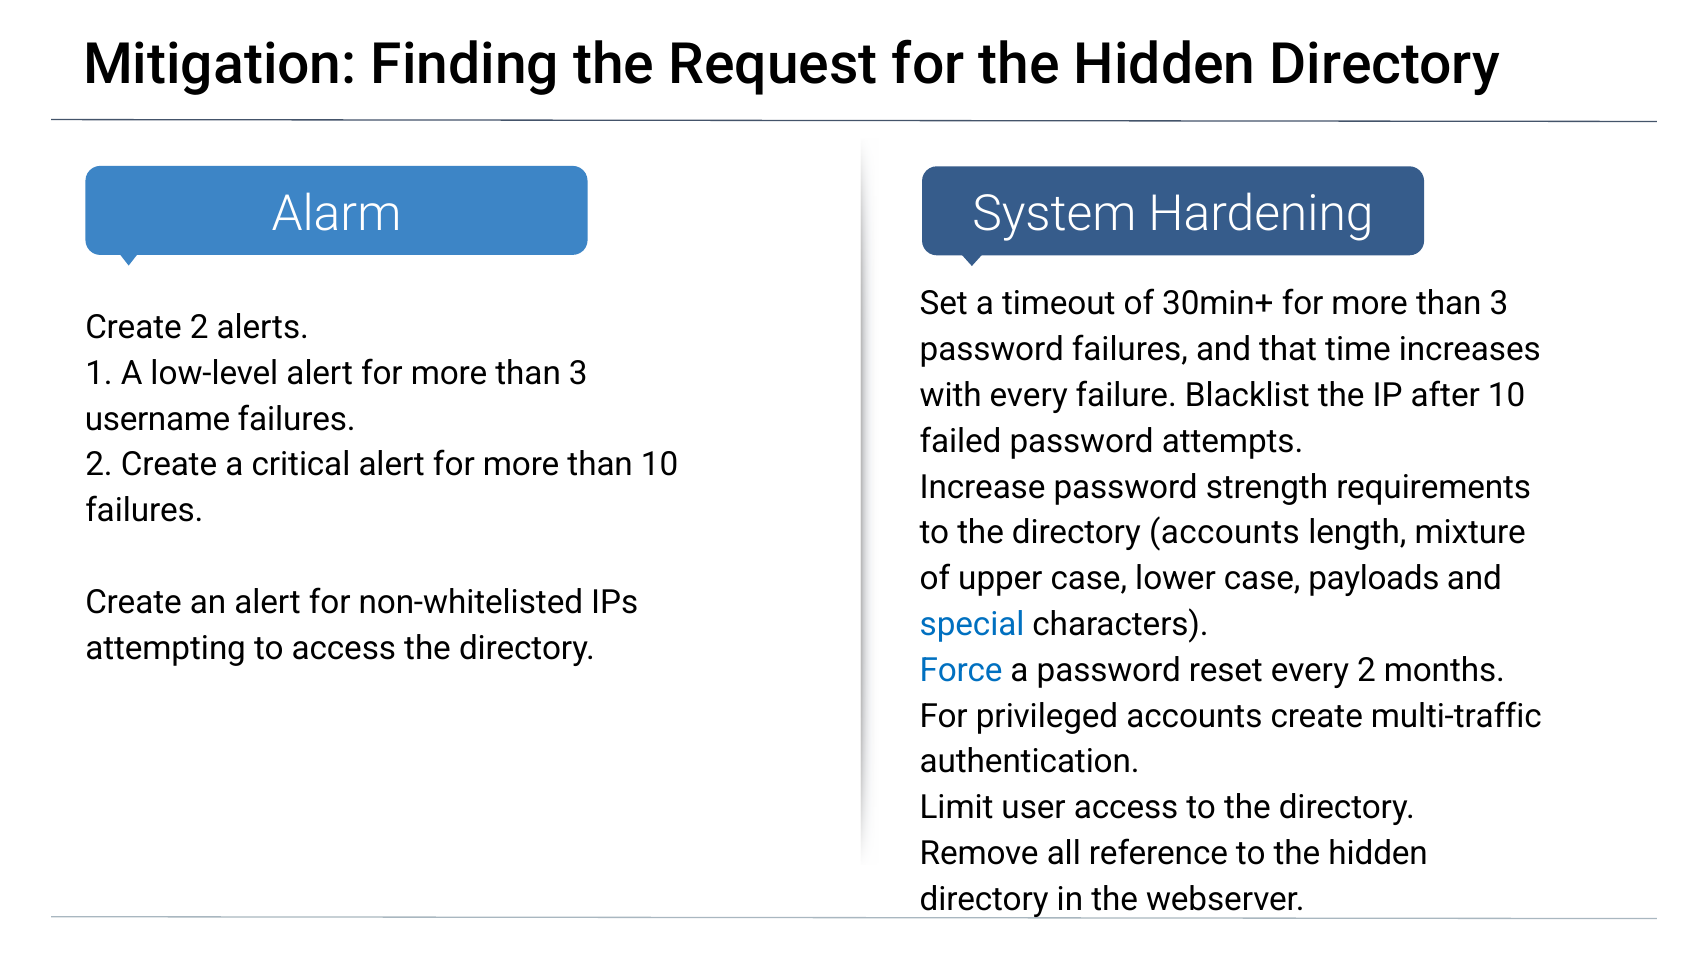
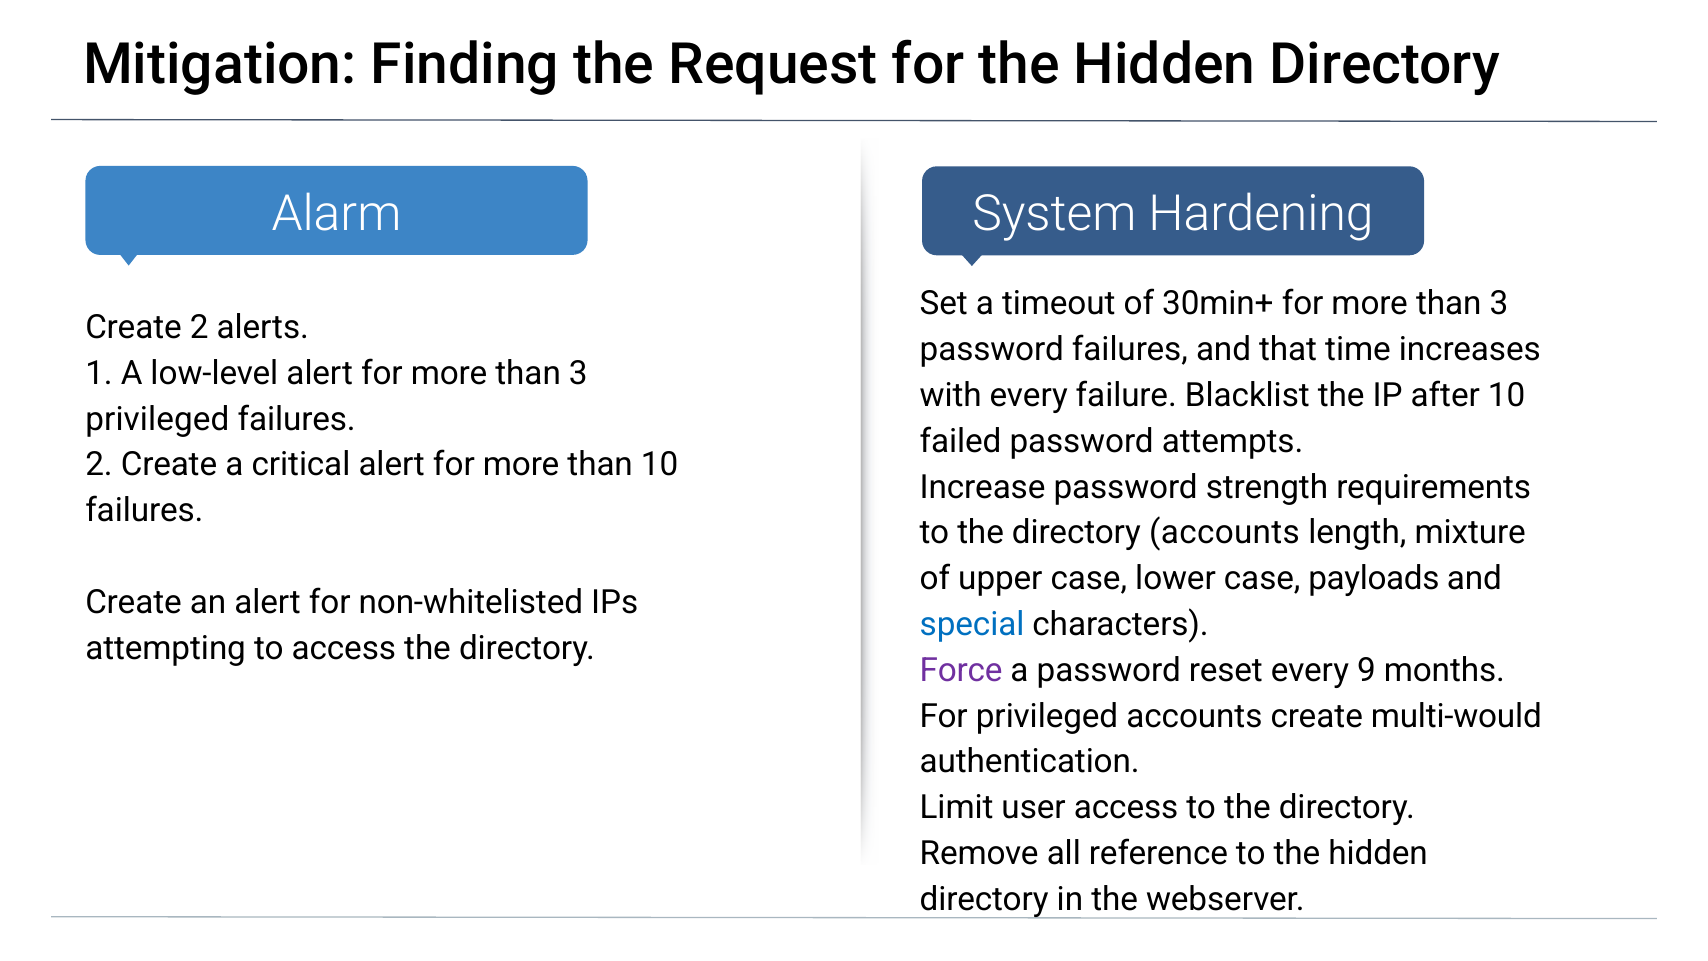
username: username -> privileged (157, 419)
Force colour: blue -> purple (961, 670)
every 2: 2 -> 9 (1366, 670)
multi-traffic: multi-traffic -> multi-would (1456, 716)
